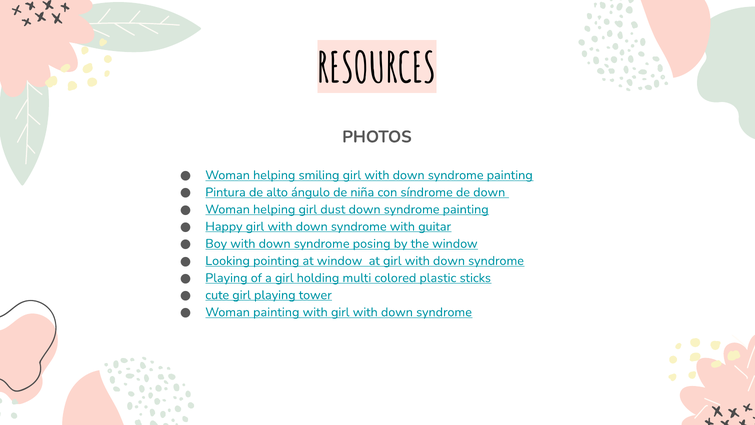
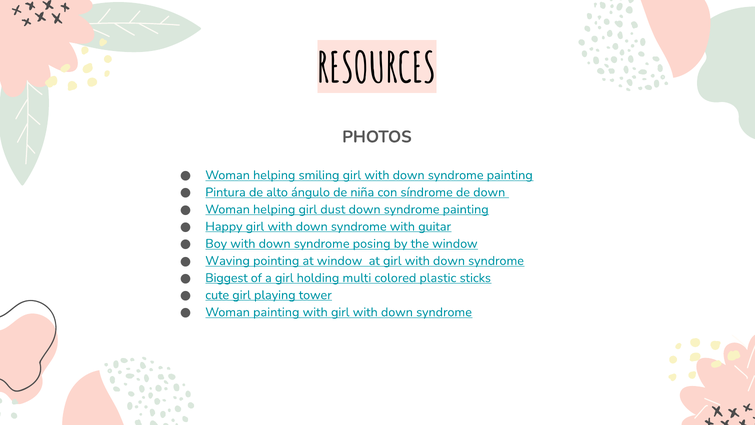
Looking: Looking -> Waving (228, 261)
Playing: Playing -> Biggest (226, 278)
